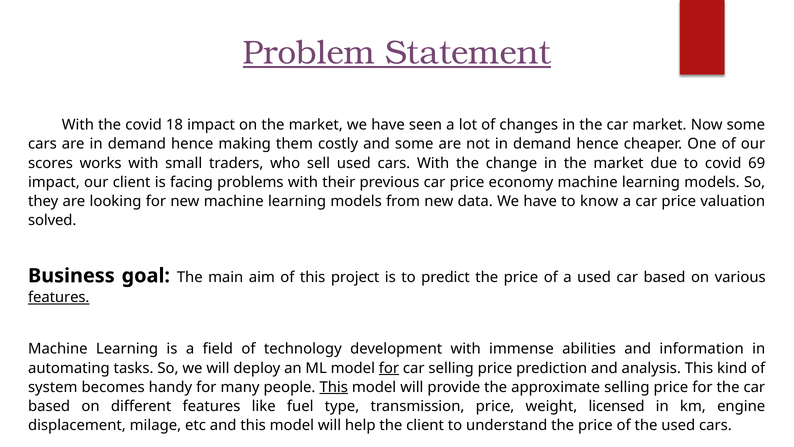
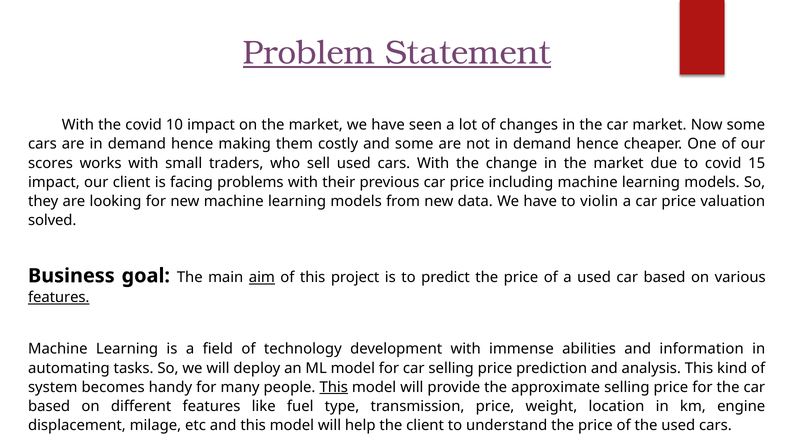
18: 18 -> 10 (174, 125)
69: 69 -> 15 (757, 163)
economy: economy -> including (521, 182)
know: know -> violin (599, 201)
aim underline: none -> present (262, 277)
for underline: present -> none (389, 368)
licensed: licensed -> location (616, 406)
